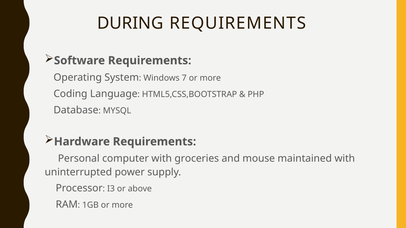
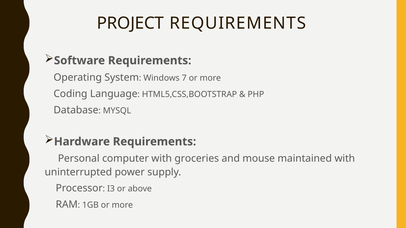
DURING: DURING -> PROJECT (130, 23)
